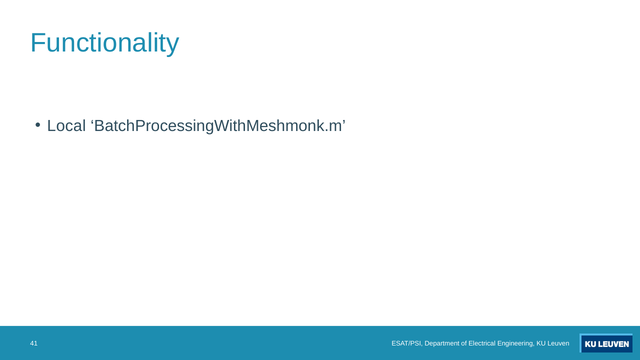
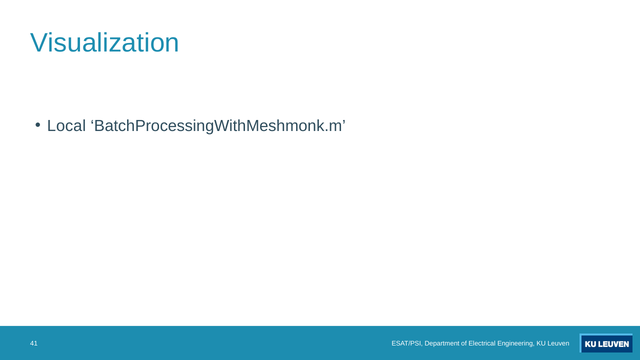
Functionality: Functionality -> Visualization (105, 43)
